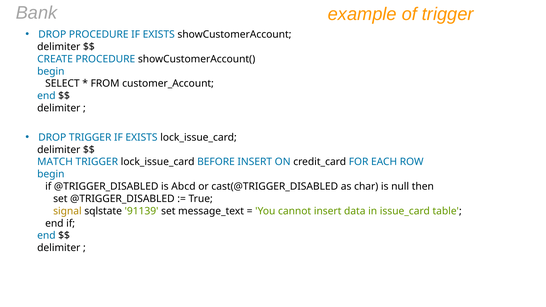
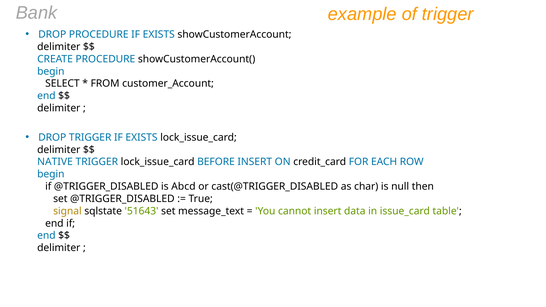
MATCH: MATCH -> NATIVE (55, 162)
91139: 91139 -> 51643 (142, 211)
